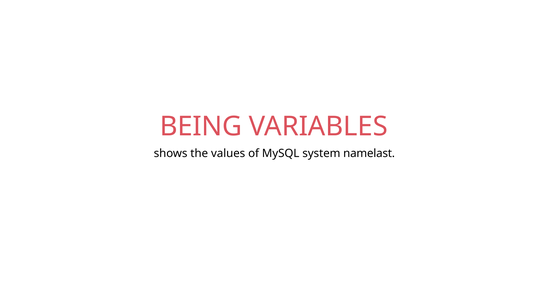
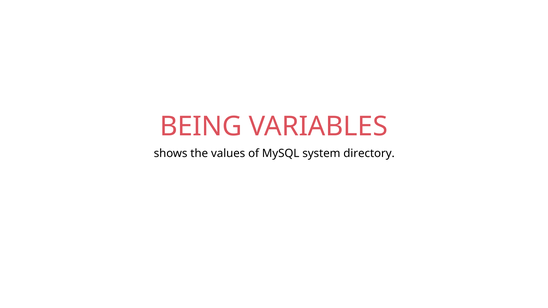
namelast: namelast -> directory (369, 154)
